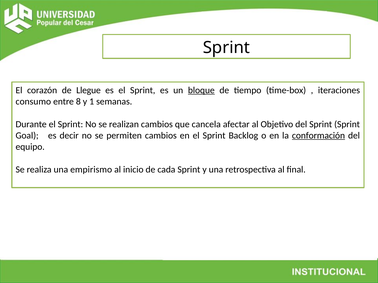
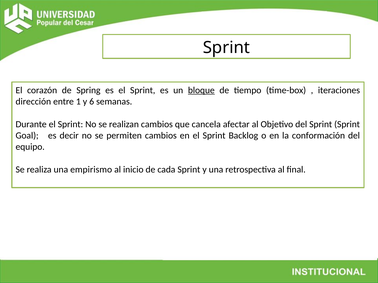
Llegue: Llegue -> Spring (88, 90)
consumo: consumo -> dirección (33, 102)
8: 8 -> 1 (78, 102)
1: 1 -> 6 (92, 102)
conformación underline: present -> none (318, 136)
